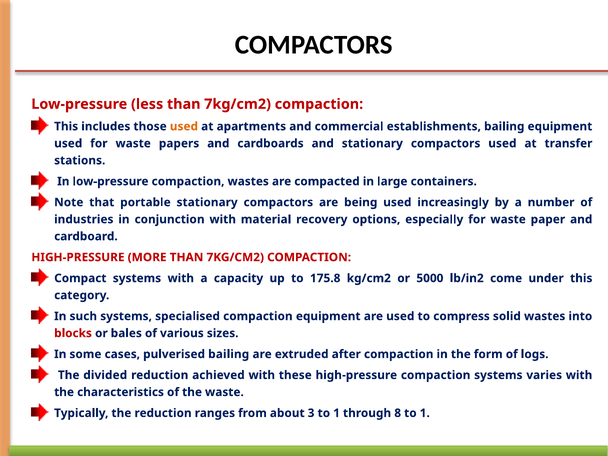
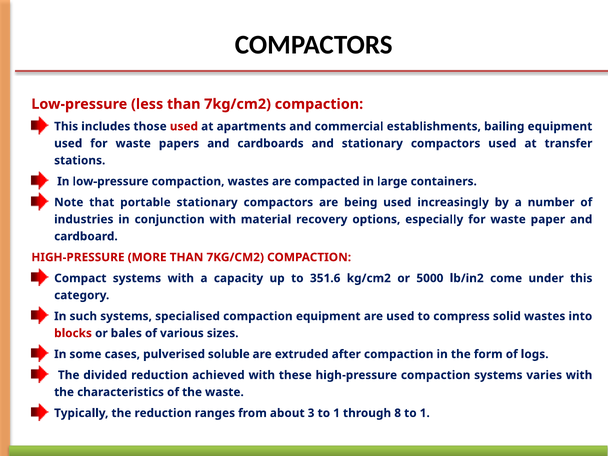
used colour: orange -> red (184, 126)
175.8: 175.8 -> 351.6 (325, 278)
pulverised bailing: bailing -> soluble (229, 354)
